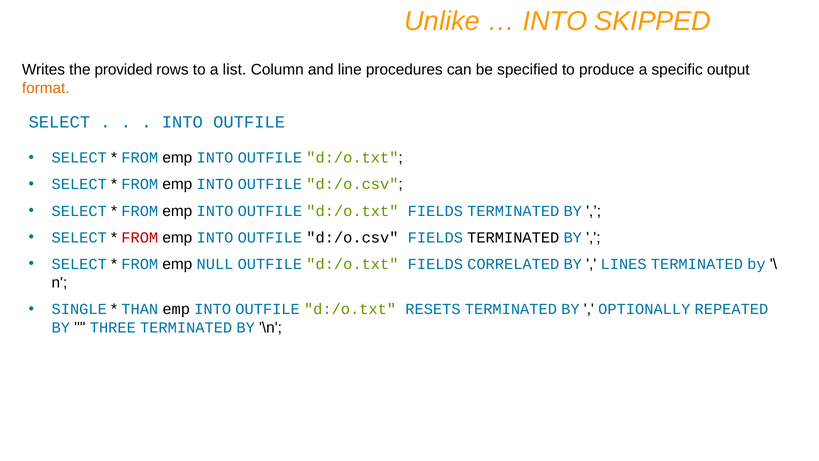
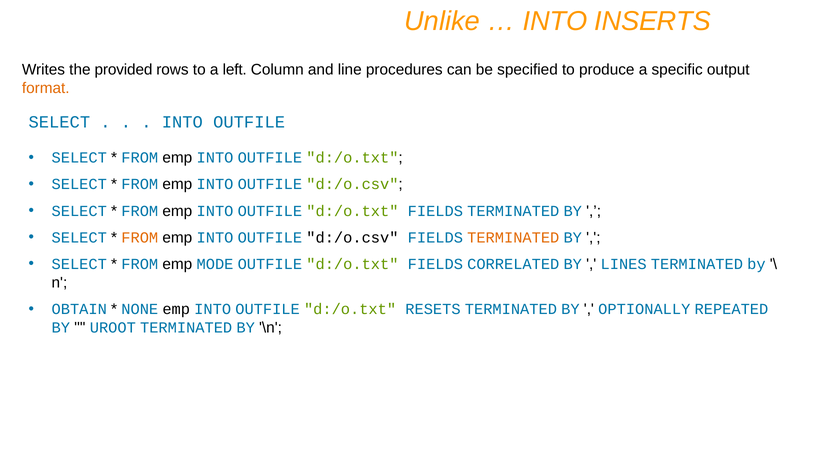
SKIPPED: SKIPPED -> INSERTS (653, 21)
list: list -> left (235, 70)
FROM colour: red -> orange (140, 237)
TERMINATED colour: black -> orange (513, 237)
NULL: NULL -> MODE (215, 264)
SINGLE: SINGLE -> OBTAIN (79, 309)
THAN: THAN -> NONE (140, 309)
THREE: THREE -> UROOT (113, 328)
